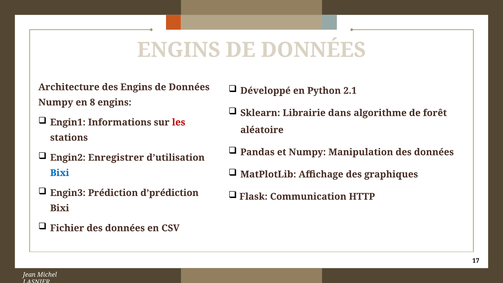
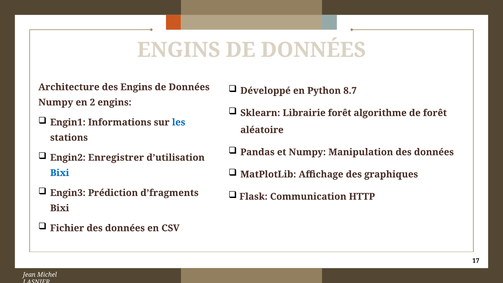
2.1: 2.1 -> 8.7 (350, 91)
8: 8 -> 2 (92, 102)
Librairie dans: dans -> forêt (340, 113)
les colour: red -> blue (179, 122)
d’prédiction: d’prédiction -> d’fragments (169, 193)
